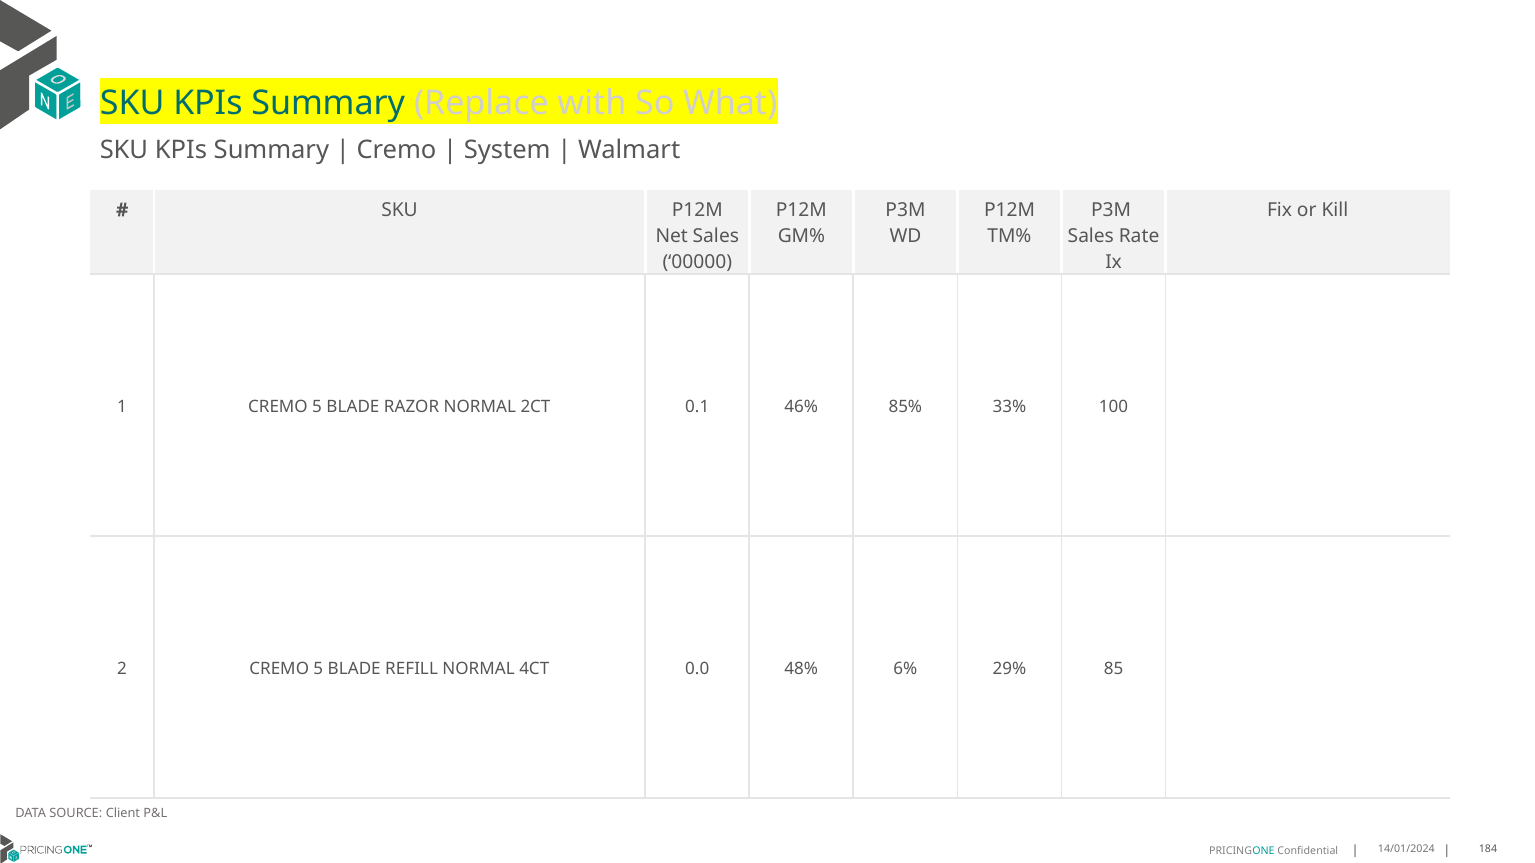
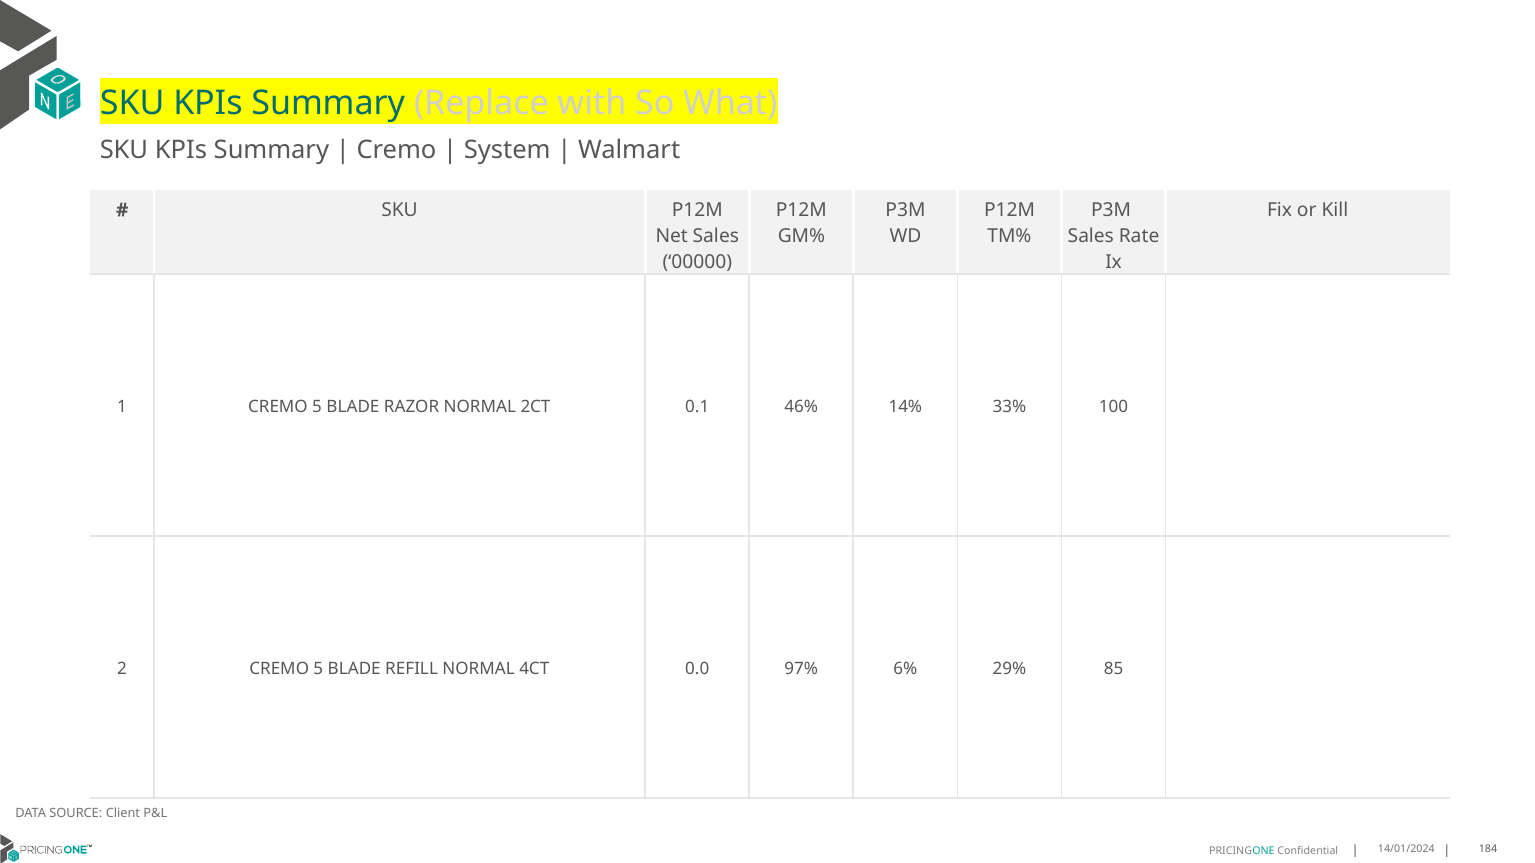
85%: 85% -> 14% (905, 407)
48%: 48% -> 97% (801, 669)
